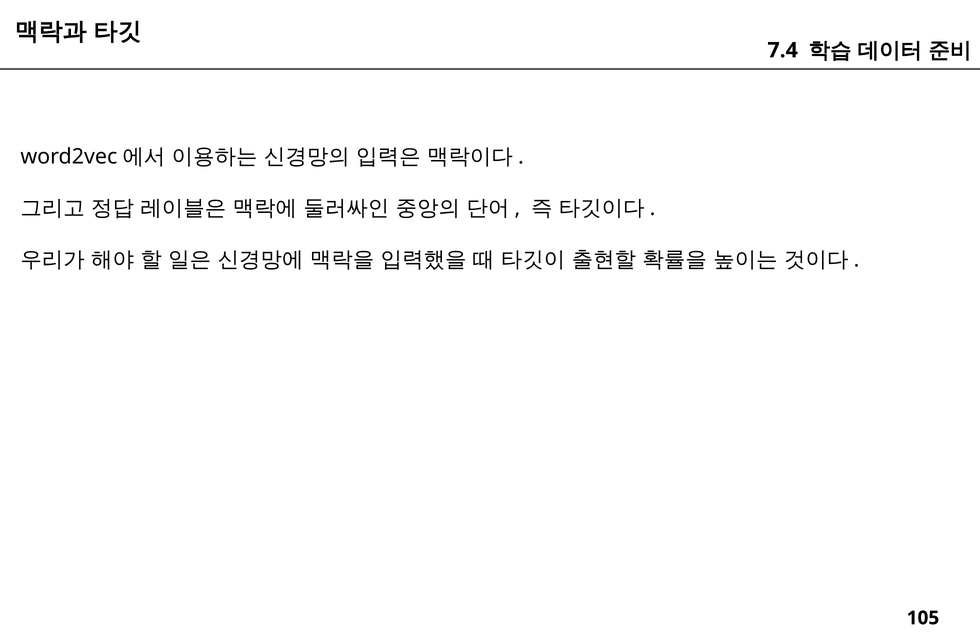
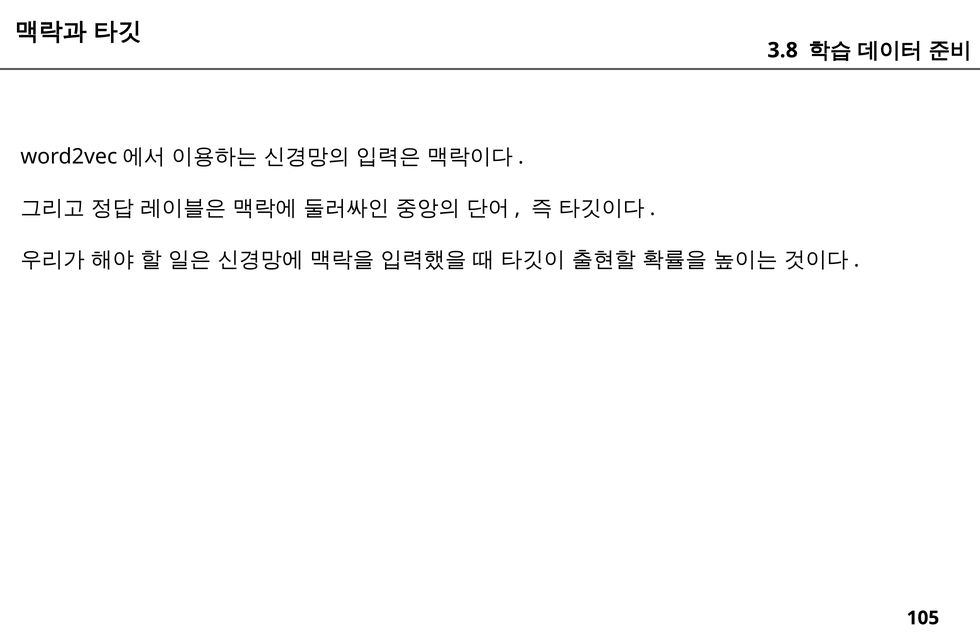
7.4: 7.4 -> 3.8 (783, 50)
